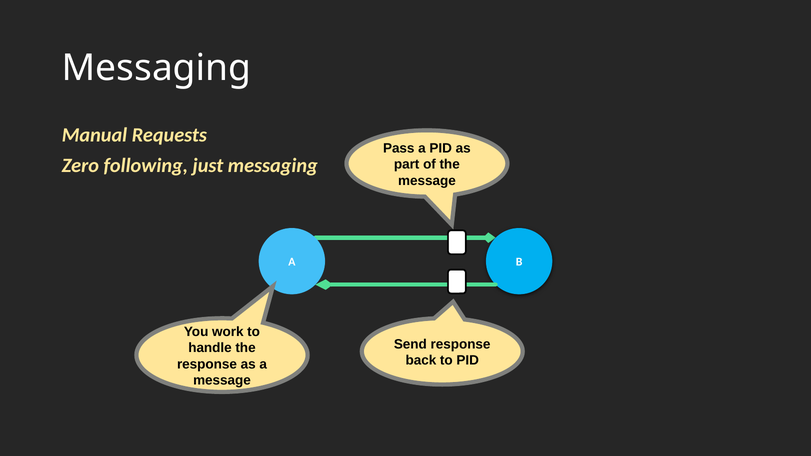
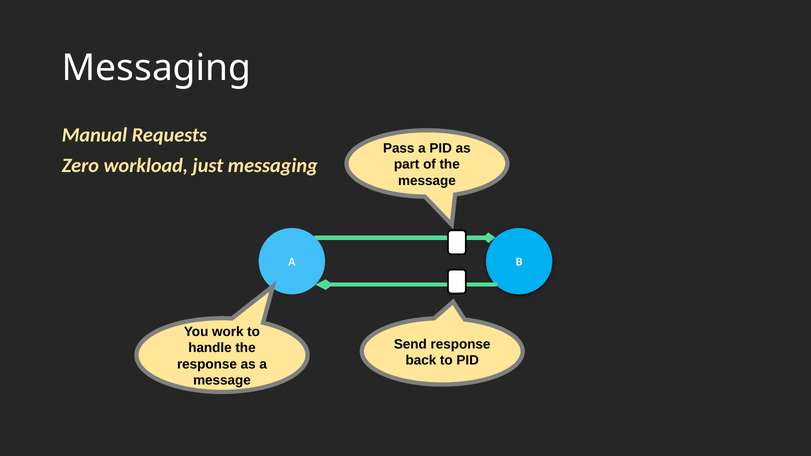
following: following -> workload (146, 166)
